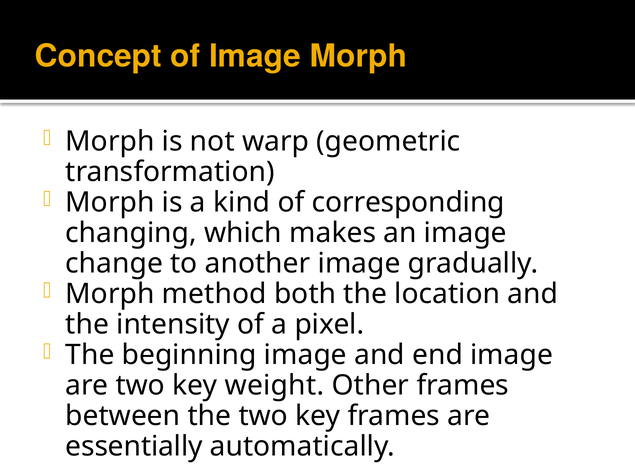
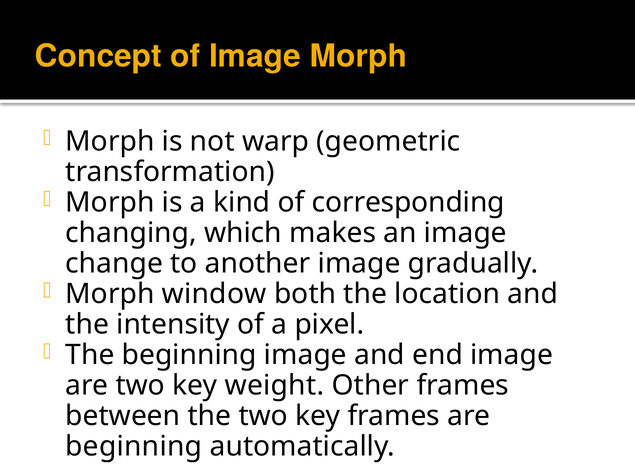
method: method -> window (214, 294)
essentially: essentially -> beginning (134, 446)
